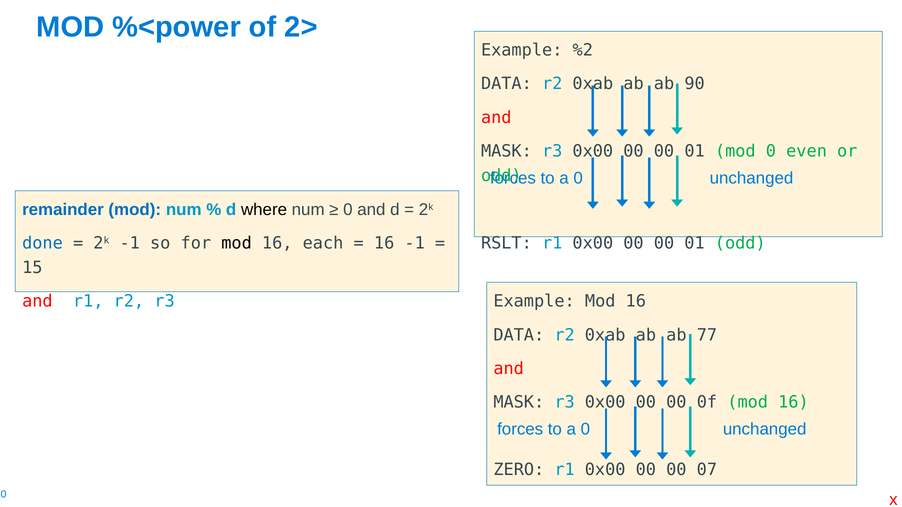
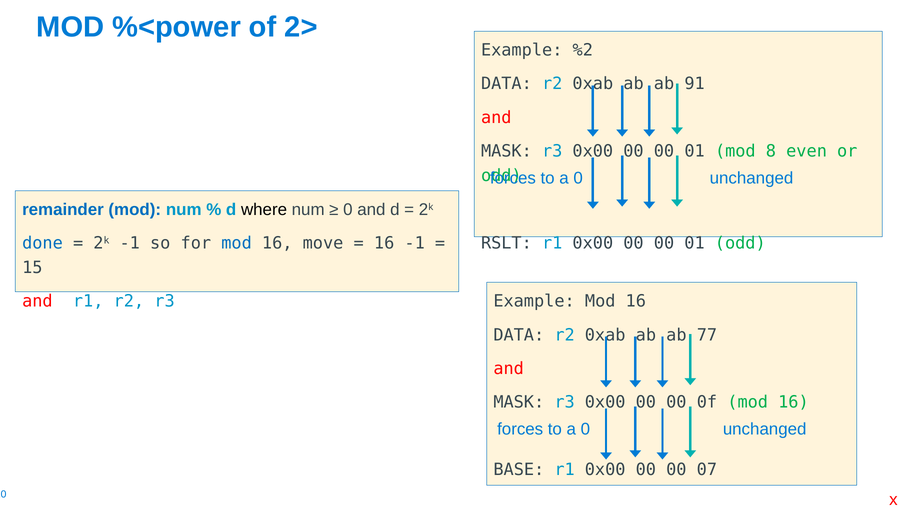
90: 90 -> 91 (695, 84)
mod 0: 0 -> 8 (771, 151)
mod colour: black -> blue (237, 244)
each: each -> move (323, 244)
ZERO: ZERO -> BASE (519, 470)
